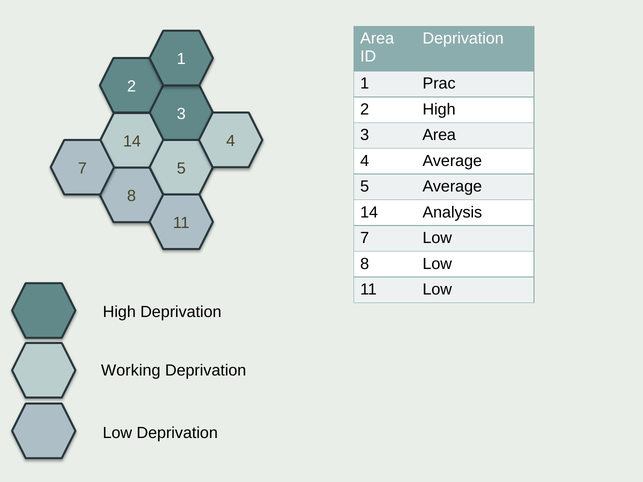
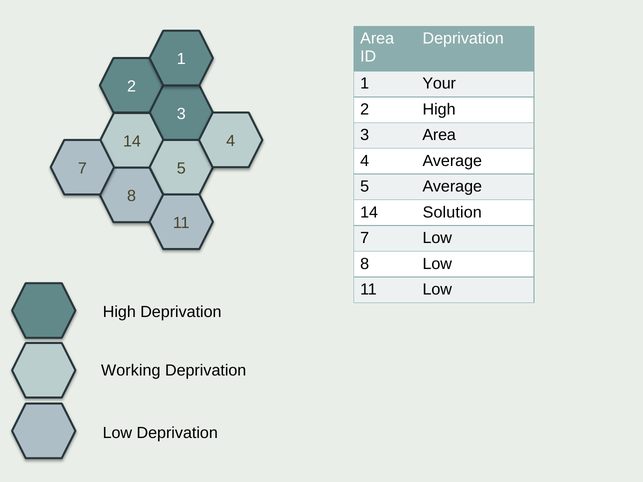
Prac: Prac -> Your (439, 84)
Analysis: Analysis -> Solution (452, 212)
